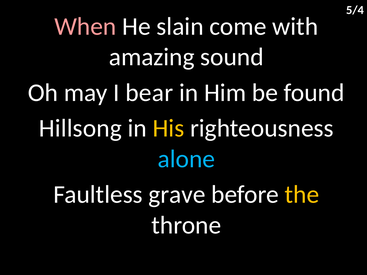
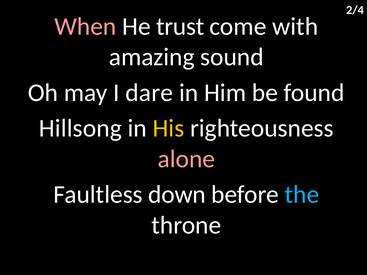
5/4: 5/4 -> 2/4 (355, 10)
slain: slain -> trust (180, 26)
bear: bear -> dare (149, 93)
alone colour: light blue -> pink (186, 159)
grave: grave -> down (177, 195)
the colour: yellow -> light blue (302, 195)
